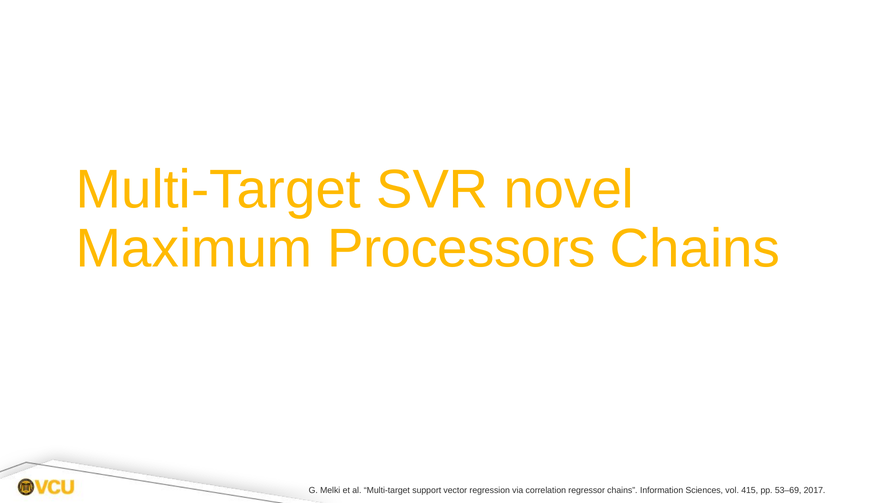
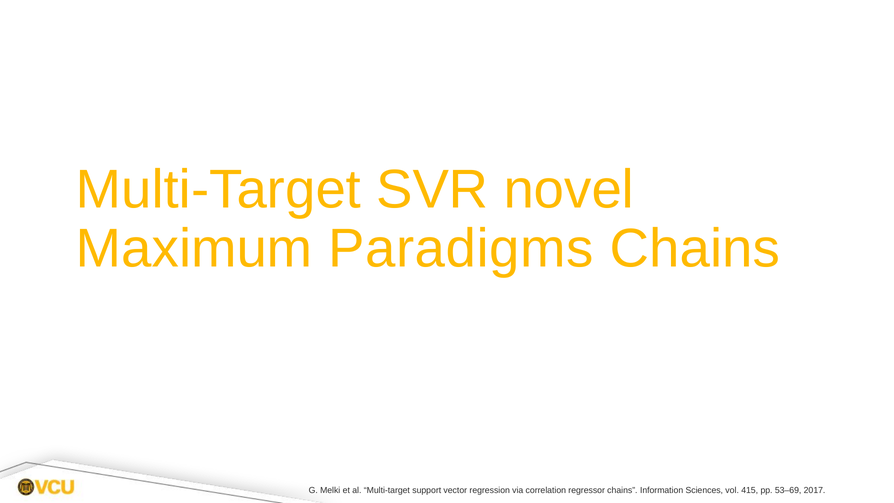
Processors: Processors -> Paradigms (461, 249)
